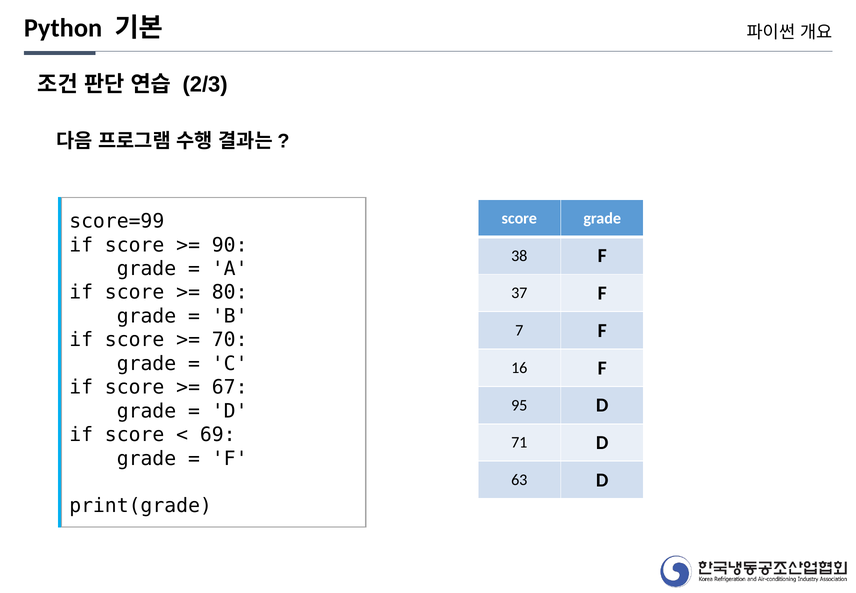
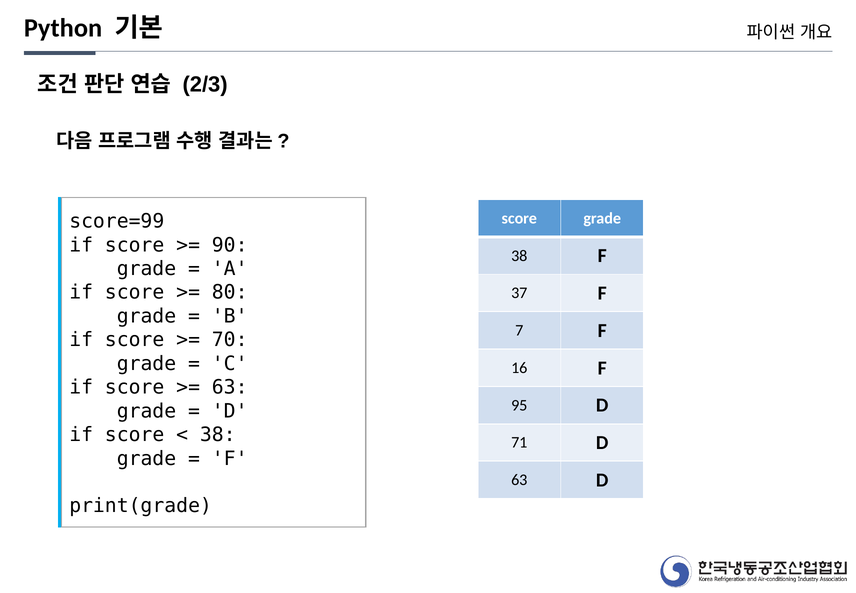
67: 67 -> 63 (230, 387)
69: 69 -> 38 (218, 435)
